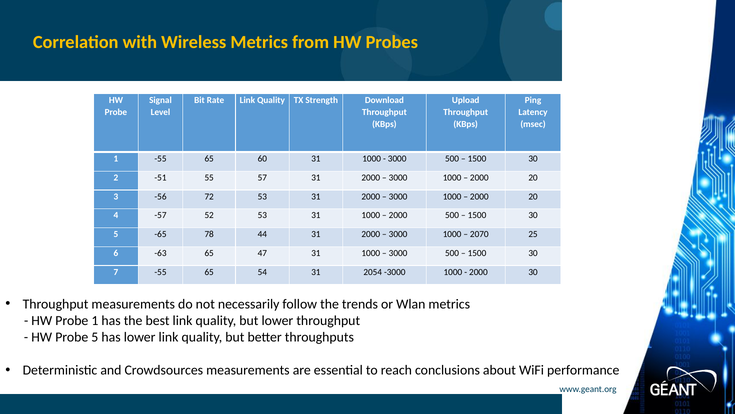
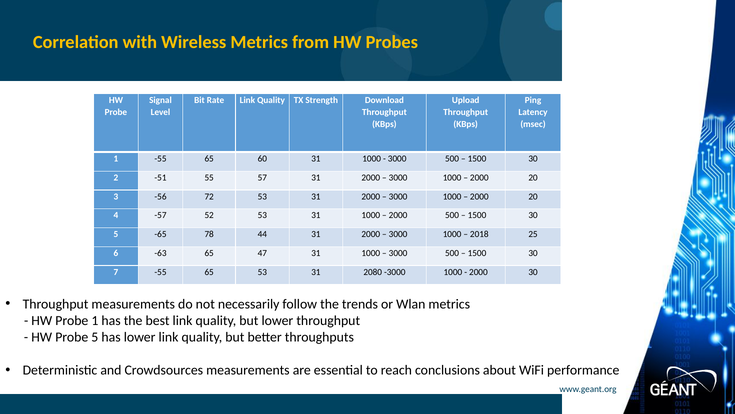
2070: 2070 -> 2018 (479, 234)
65 54: 54 -> 53 (262, 272)
2054: 2054 -> 2080 (373, 272)
